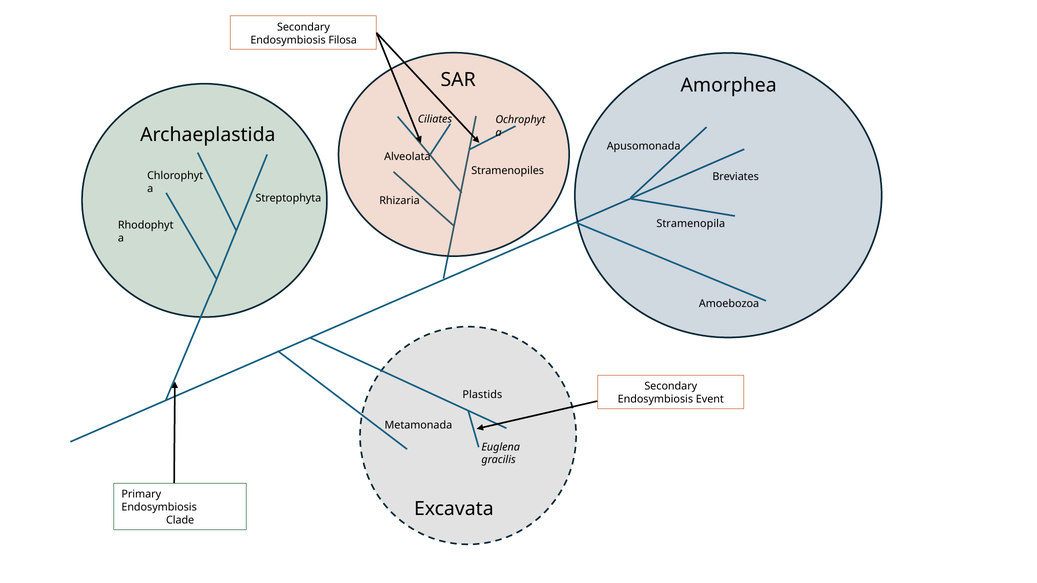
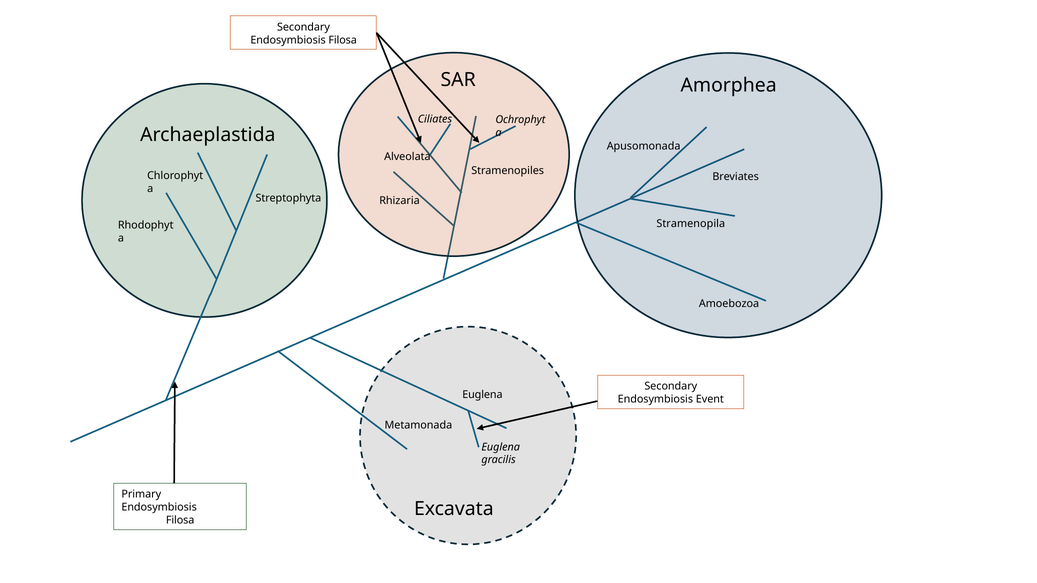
Plastids: Plastids -> Euglena (482, 395)
Clade: Clade -> Filosa (180, 521)
